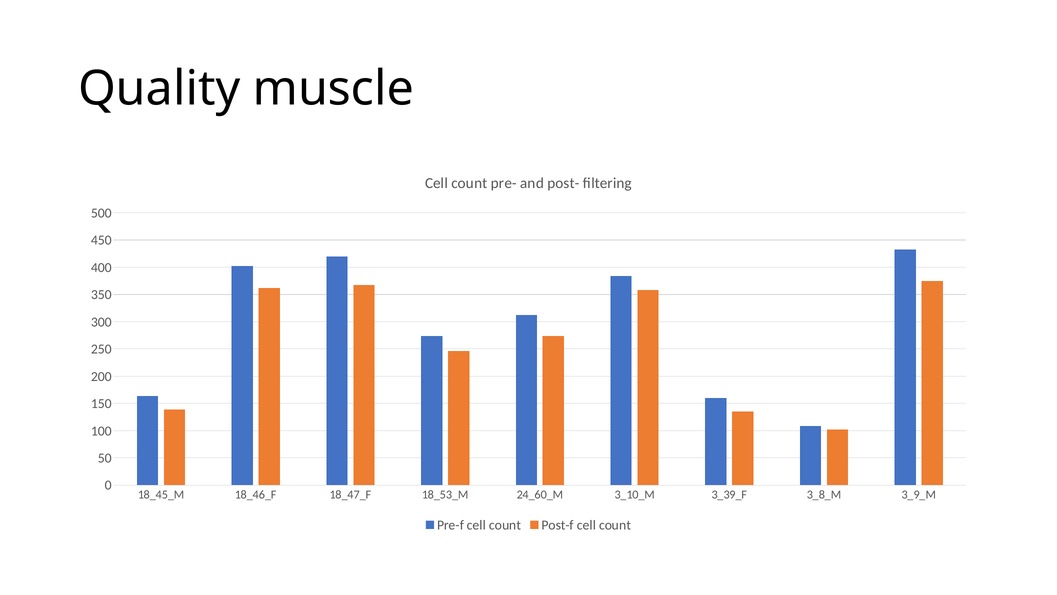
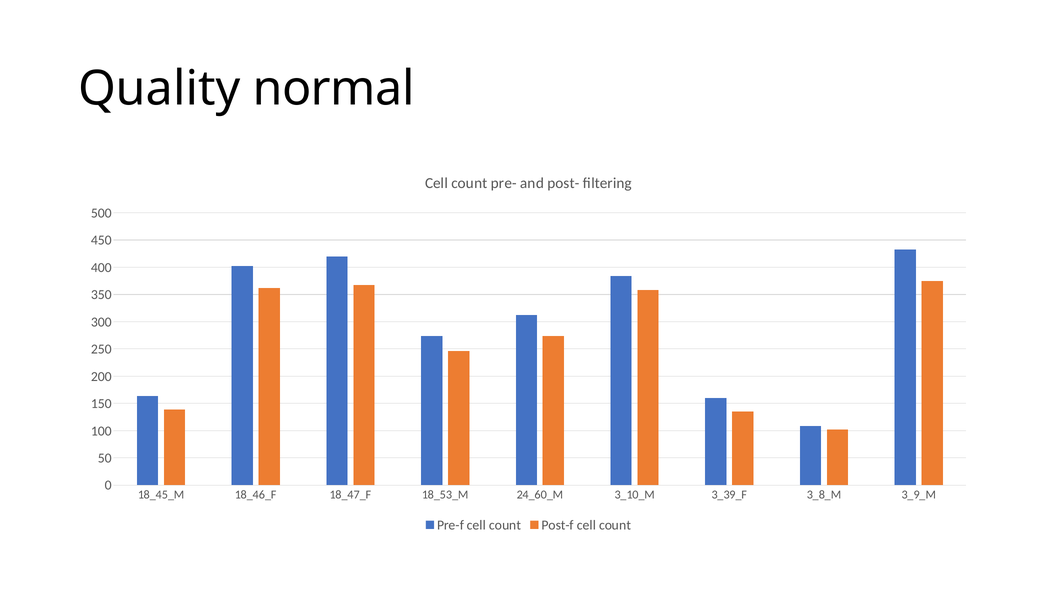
muscle: muscle -> normal (334, 89)
